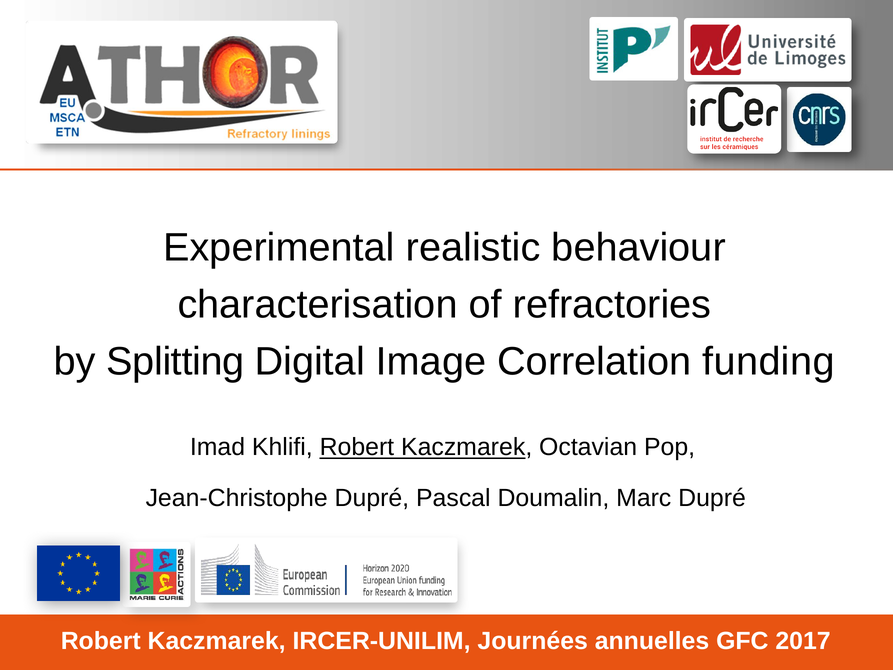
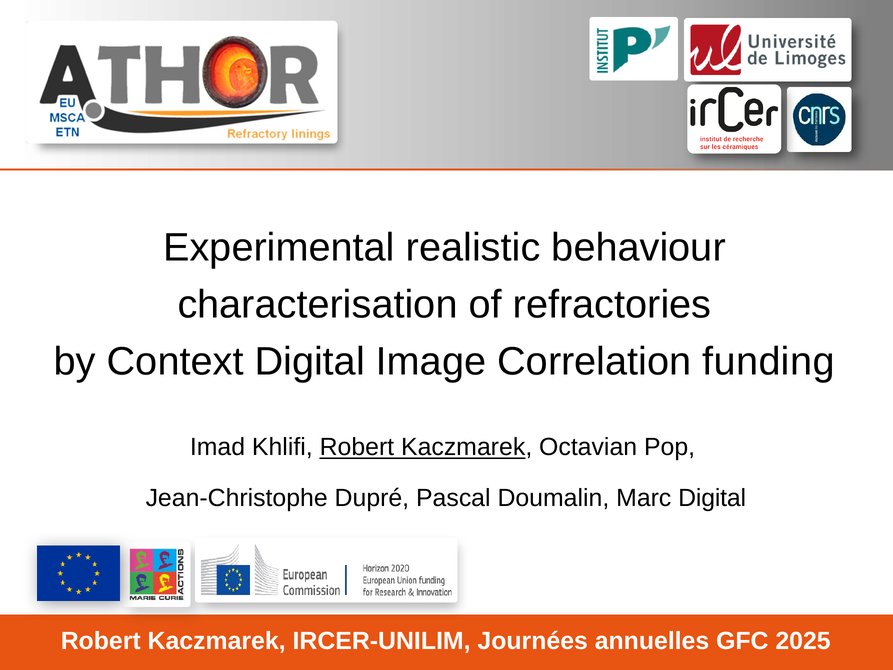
Splitting: Splitting -> Context (175, 362)
Marc Dupré: Dupré -> Digital (712, 498)
2017: 2017 -> 2025 (803, 641)
